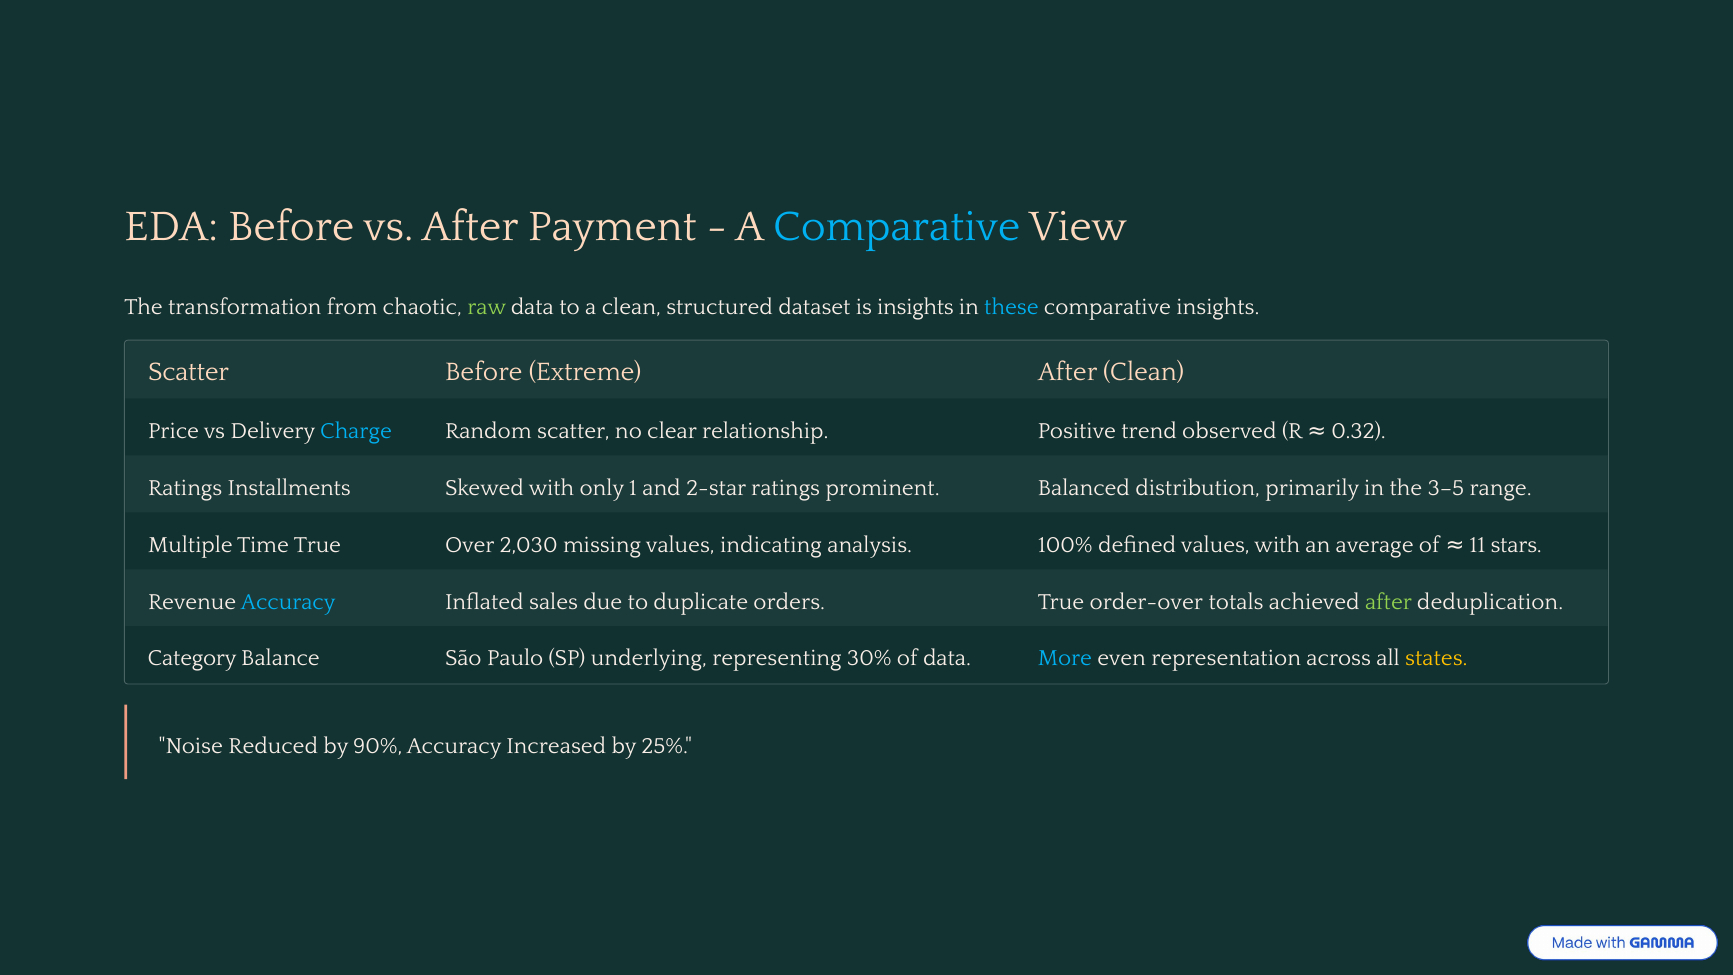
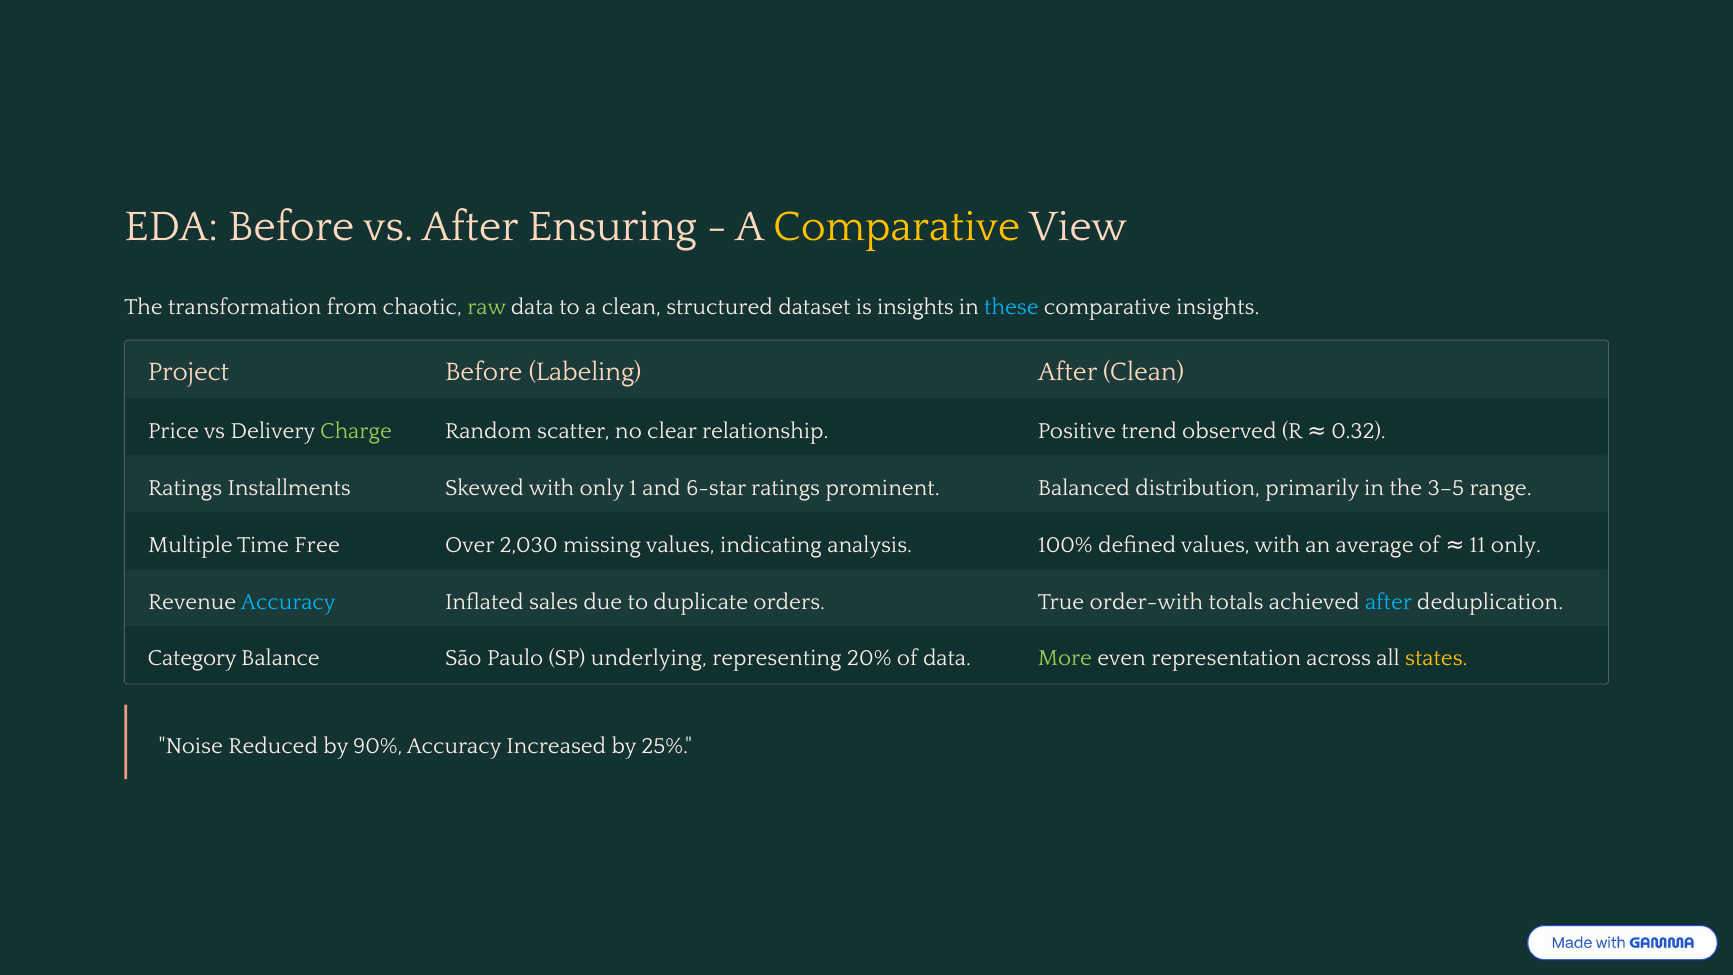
Payment: Payment -> Ensuring (613, 226)
Comparative colour: light blue -> yellow (897, 226)
Scatter: Scatter -> Project (189, 372)
Extreme: Extreme -> Labeling (585, 372)
Charge colour: light blue -> light green (356, 431)
2-star: 2-star -> 6-star (716, 488)
Time True: True -> Free (317, 545)
11 stars: stars -> only (1516, 545)
order-over: order-over -> order-with (1146, 601)
after colour: light green -> light blue (1389, 601)
30%: 30% -> 20% (869, 658)
More colour: light blue -> light green (1065, 658)
